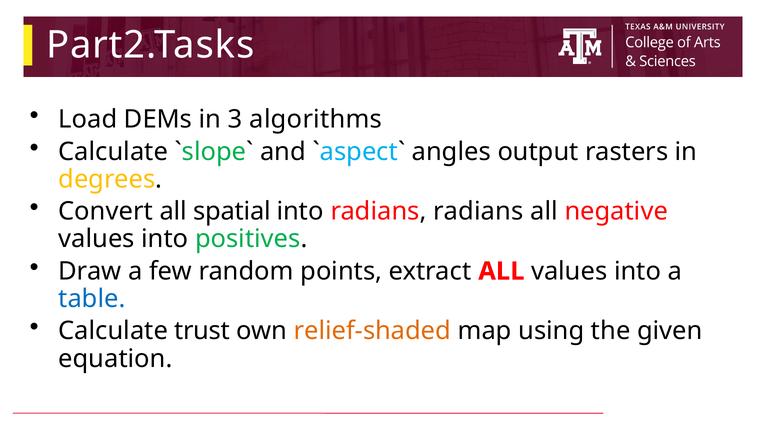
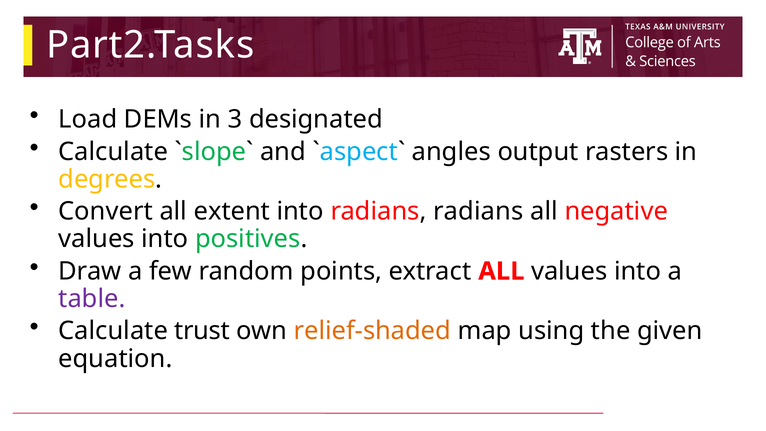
algorithms: algorithms -> designated (316, 119)
spatial: spatial -> extent (232, 211)
table colour: blue -> purple (92, 299)
